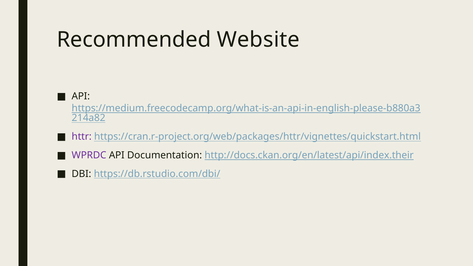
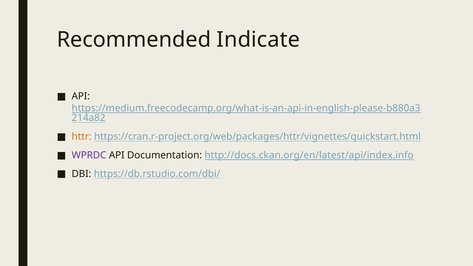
Website: Website -> Indicate (258, 40)
httr colour: purple -> orange (82, 137)
http://docs.ckan.org/en/latest/api/index.their: http://docs.ckan.org/en/latest/api/index.their -> http://docs.ckan.org/en/latest/api/index.info (309, 155)
